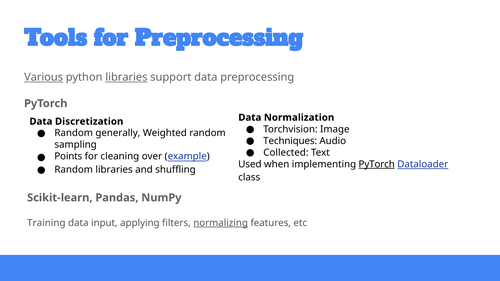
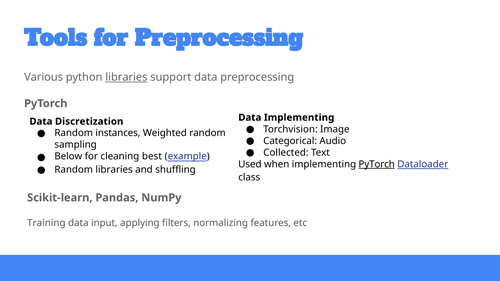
Various underline: present -> none (44, 77)
Data Normalization: Normalization -> Implementing (299, 118)
generally: generally -> instances (118, 133)
Techniques: Techniques -> Categorical (290, 141)
Points: Points -> Below (68, 157)
over: over -> best (152, 157)
normalizing underline: present -> none (221, 223)
